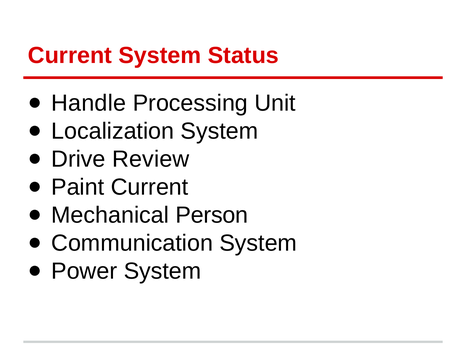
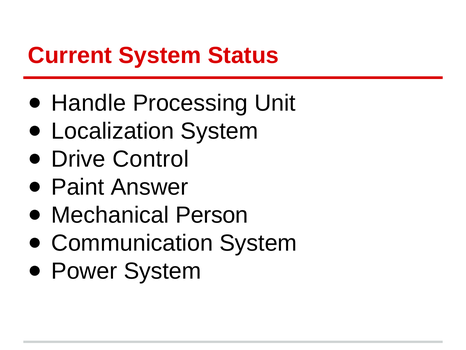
Review: Review -> Control (151, 159)
Paint Current: Current -> Answer (150, 187)
